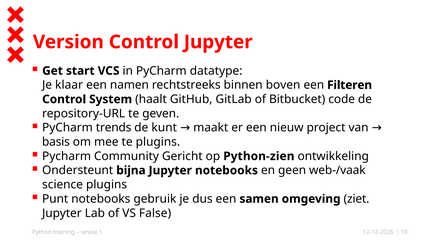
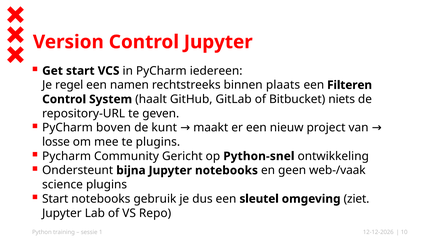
datatype: datatype -> iedereen (216, 71)
klaar: klaar -> regel (69, 85)
boven: boven -> plaats (283, 85)
code: code -> niets (342, 99)
trends: trends -> boven (114, 128)
basis: basis -> losse (56, 142)
Python-zien: Python-zien -> Python-snel (259, 156)
Punt: Punt -> Start (55, 199)
samen: samen -> sleutel (259, 199)
False: False -> Repo (155, 213)
